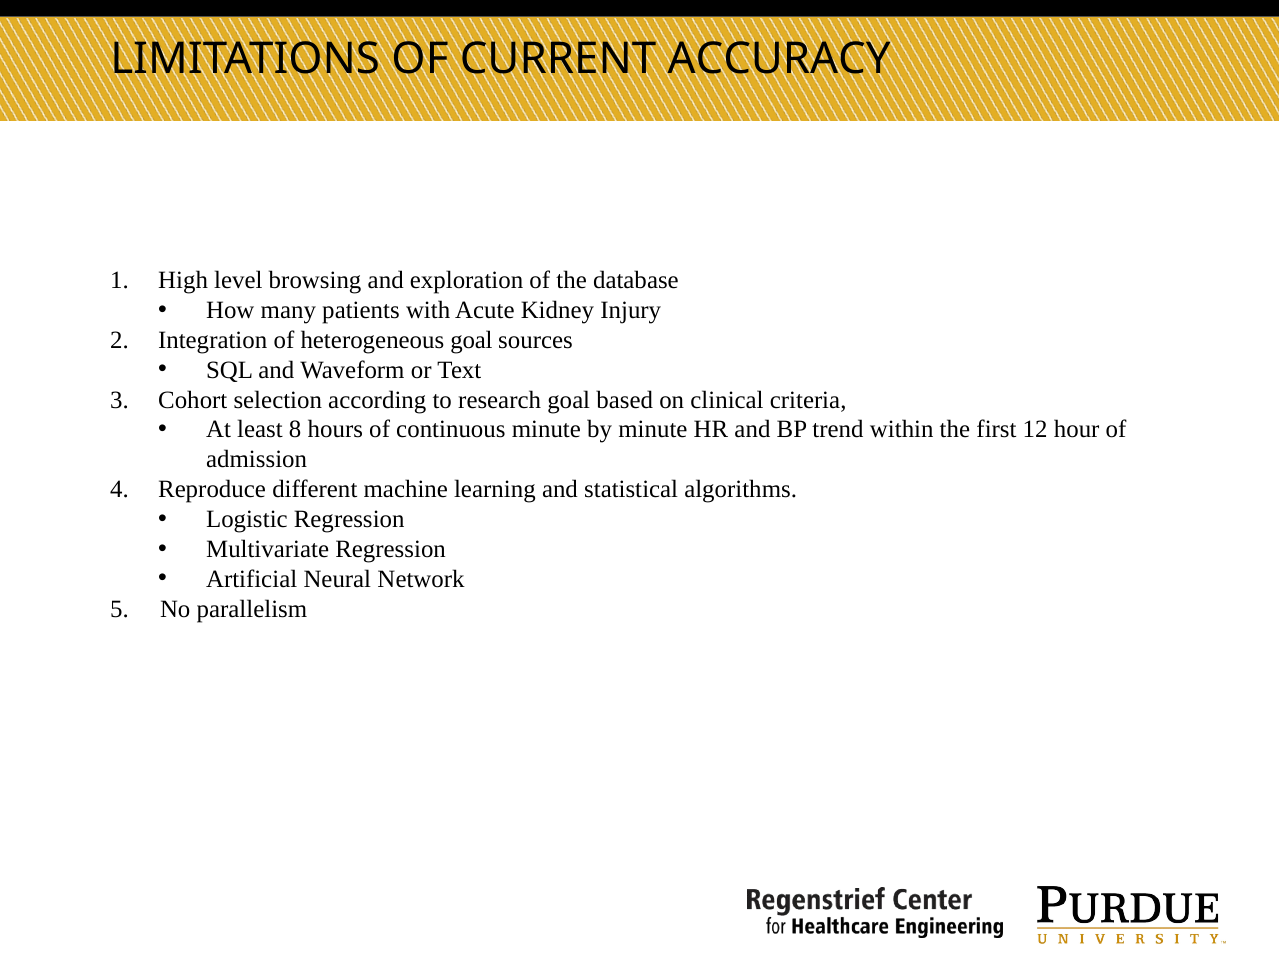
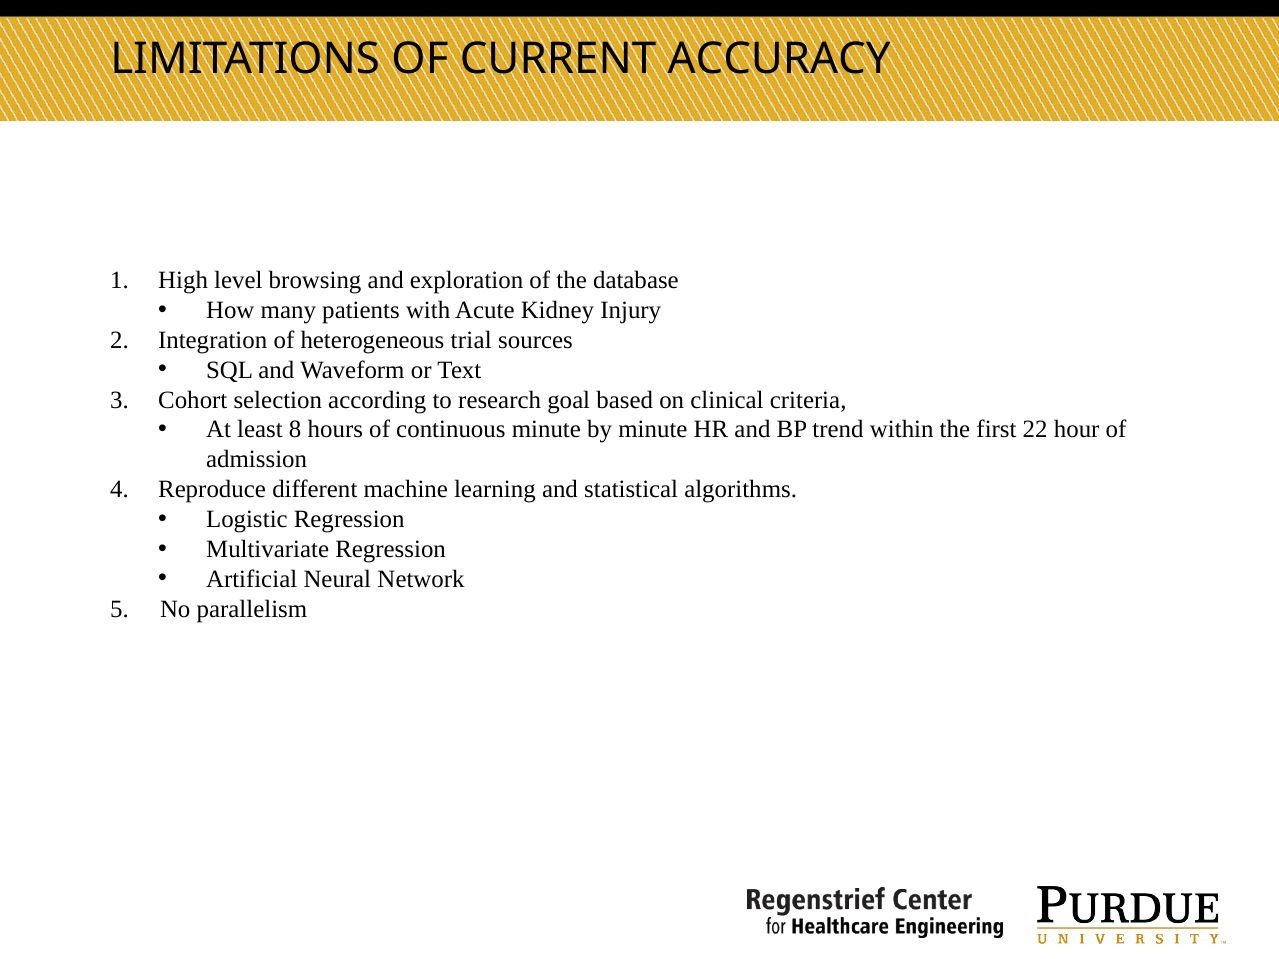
heterogeneous goal: goal -> trial (471, 340)
12: 12 -> 22 (1035, 430)
